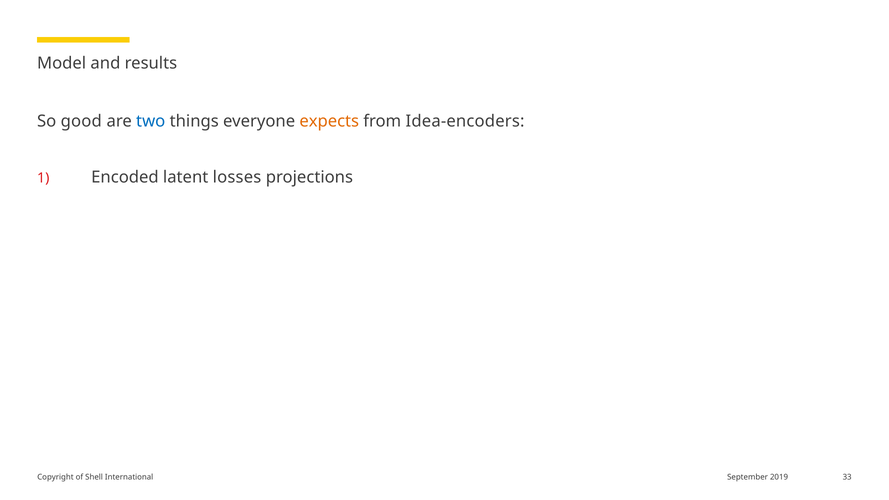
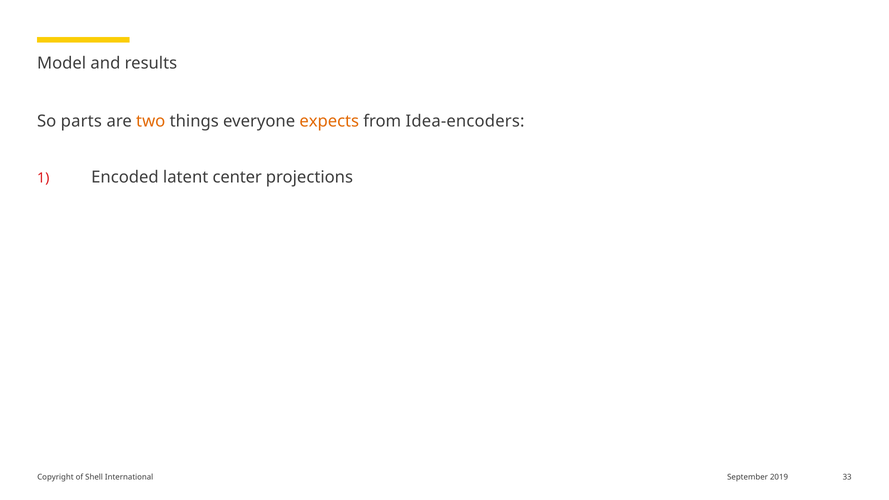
good: good -> parts (81, 121)
two colour: blue -> orange (151, 121)
losses: losses -> center (237, 177)
